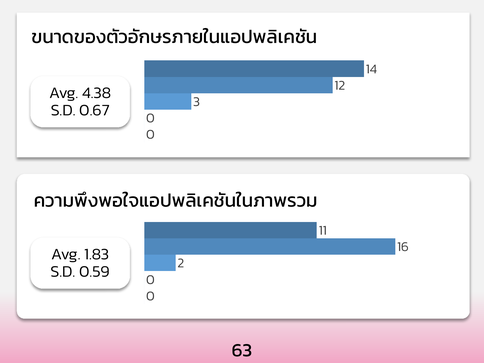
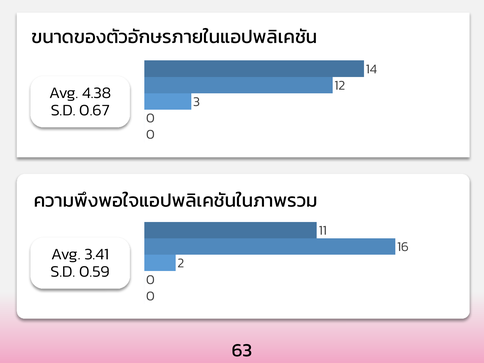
1.83: 1.83 -> 3.41 (97, 254)
